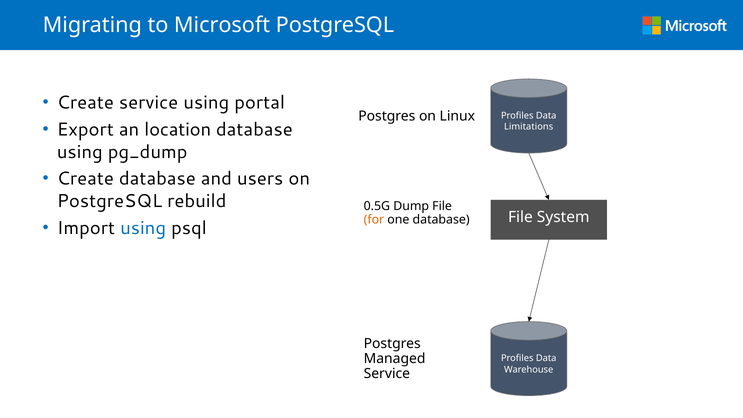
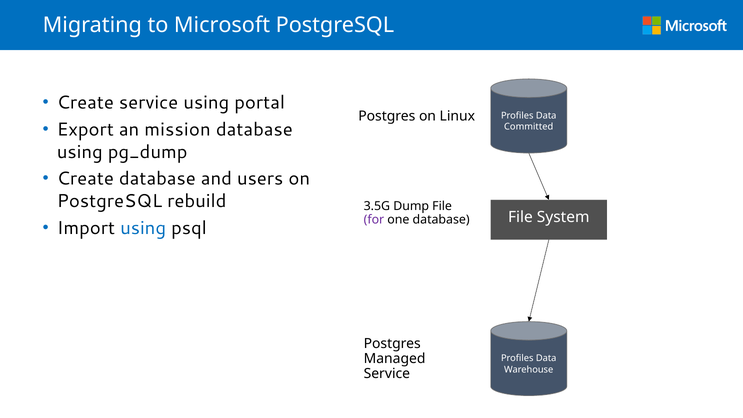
location: location -> mission (178, 130)
Limitations: Limitations -> Committed (529, 127)
0.5G: 0.5G -> 3.5G (377, 206)
for colour: orange -> purple (374, 220)
